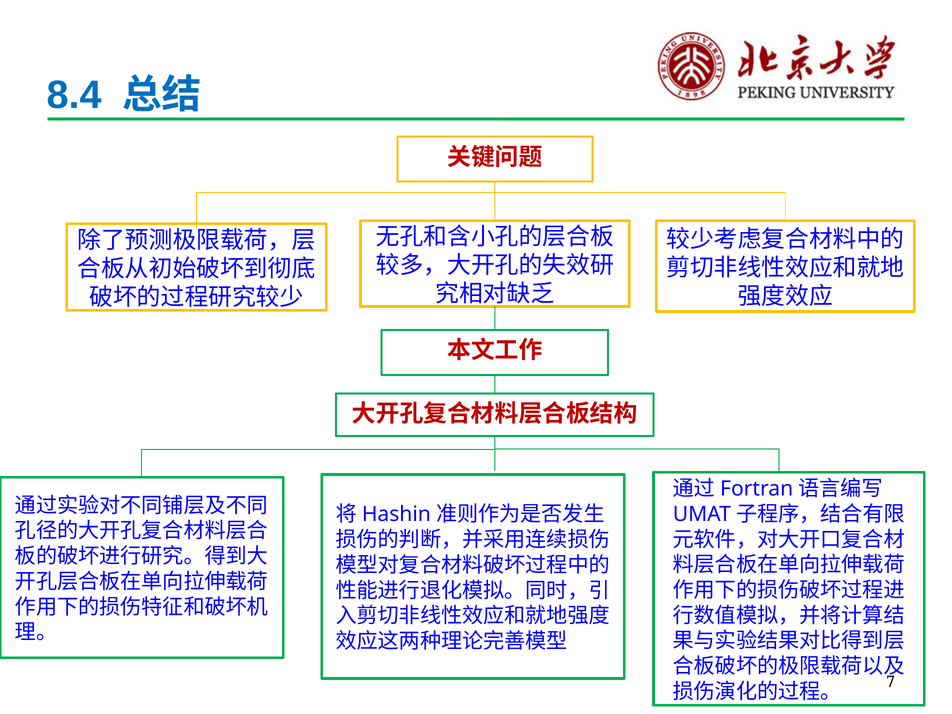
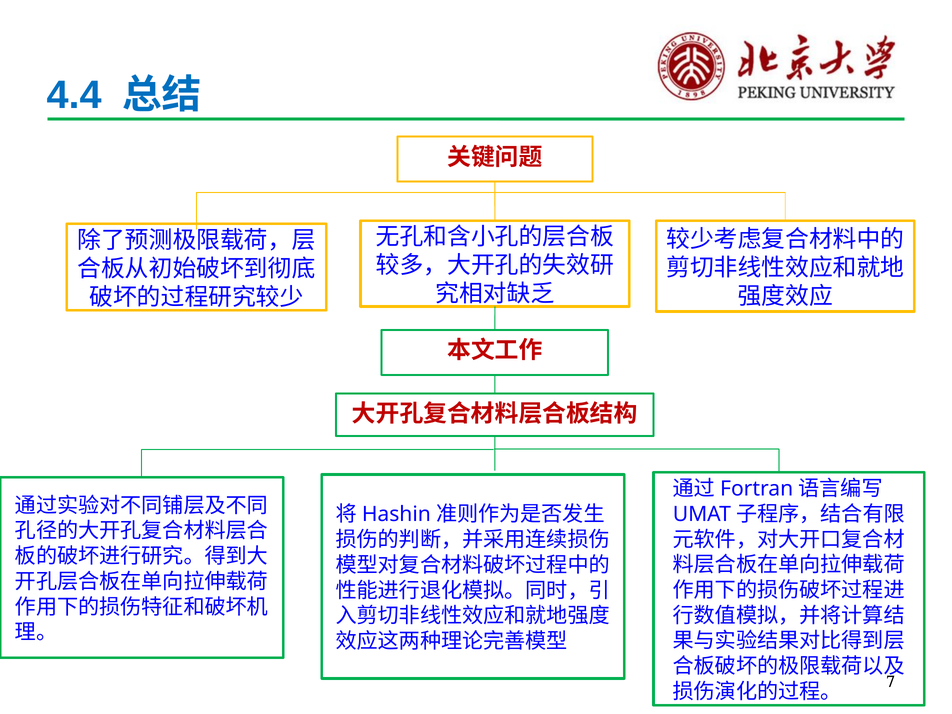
8.4: 8.4 -> 4.4 (74, 95)
